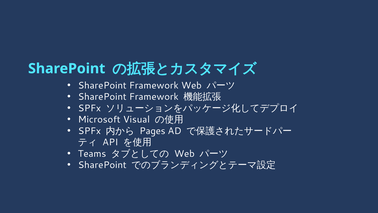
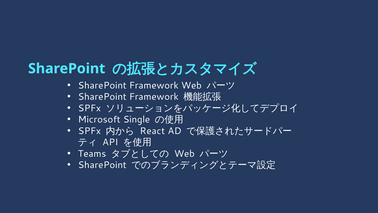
Visual: Visual -> Single (137, 119)
Pages: Pages -> React (152, 131)
